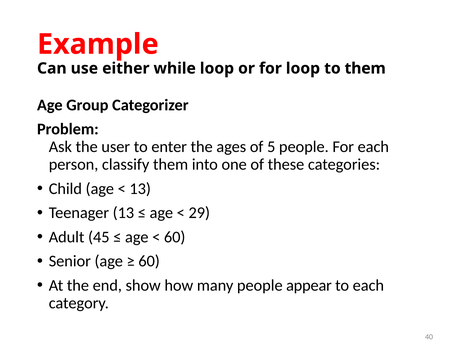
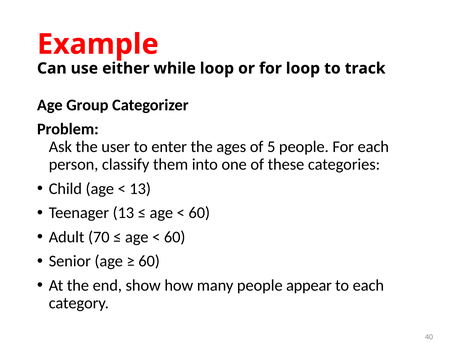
to them: them -> track (365, 68)
29: 29 -> 60 (199, 213)
45: 45 -> 70 (99, 237)
